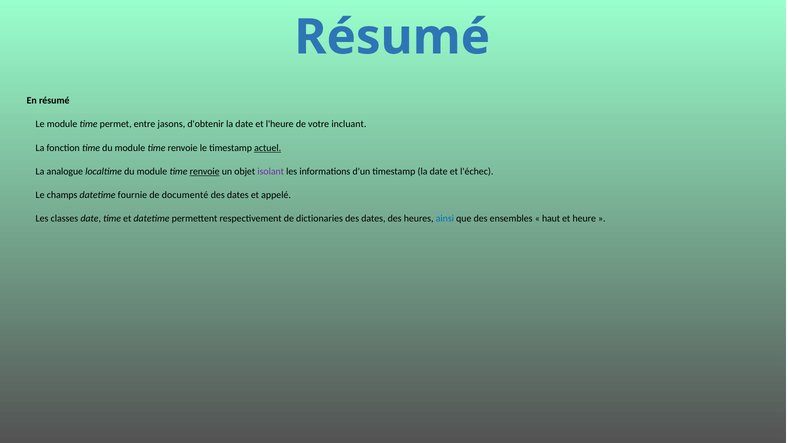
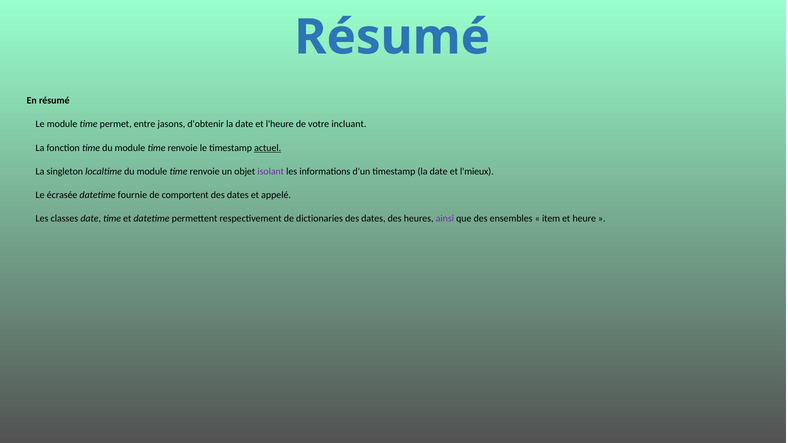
analogue: analogue -> singleton (65, 172)
renvoie underline: present -> none (205, 172)
l'échec: l'échec -> l'mieux (477, 172)
champs: champs -> écrasée (62, 195)
documenté: documenté -> comportent (185, 195)
ainsi colour: blue -> purple (445, 219)
haut: haut -> item (551, 219)
